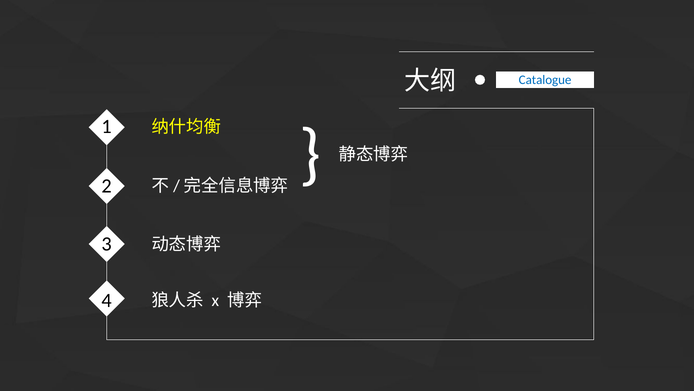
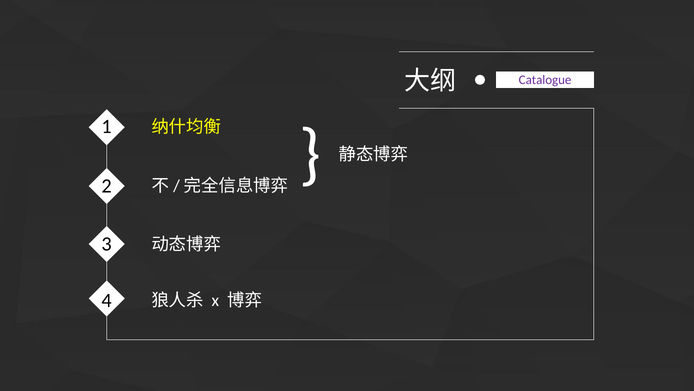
Catalogue colour: blue -> purple (545, 80)
